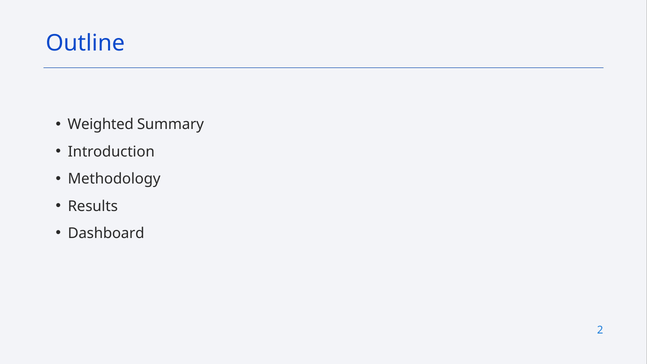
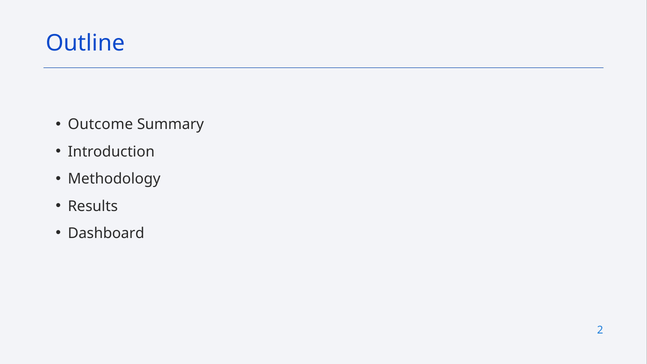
Weighted: Weighted -> Outcome (100, 124)
